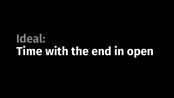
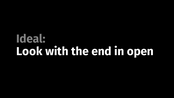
Time: Time -> Look (29, 51)
